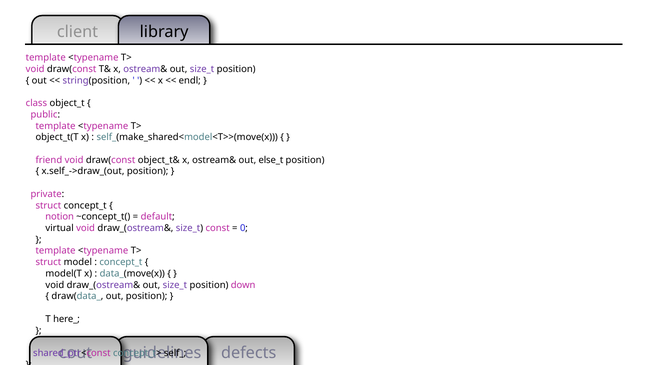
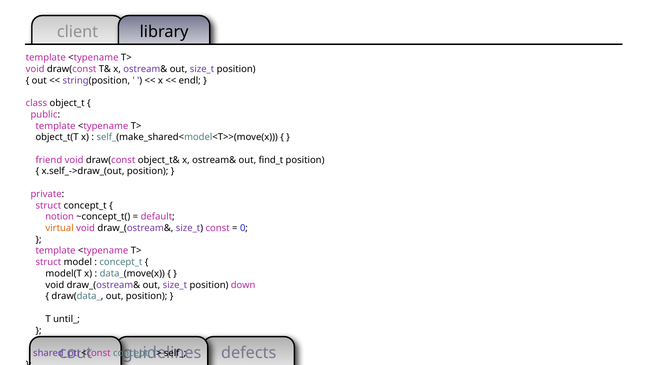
else_t: else_t -> find_t (271, 160)
virtual colour: black -> orange (60, 228)
here_: here_ -> until_ (66, 319)
